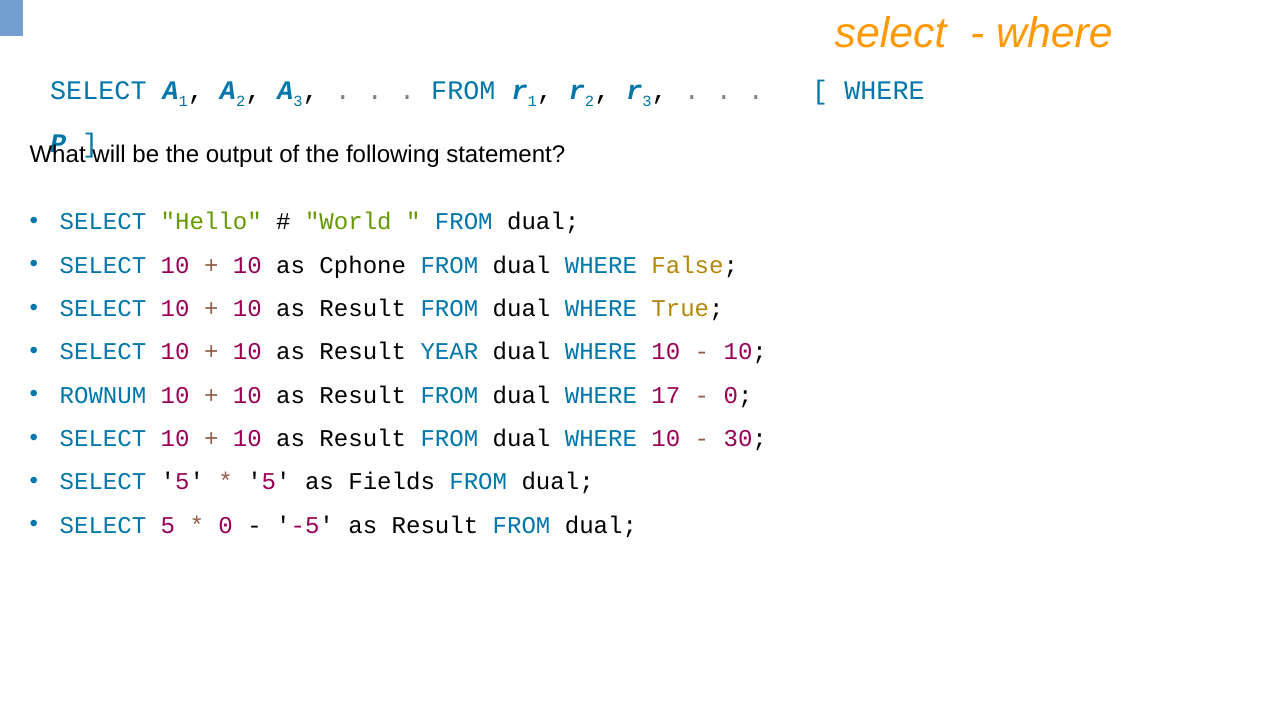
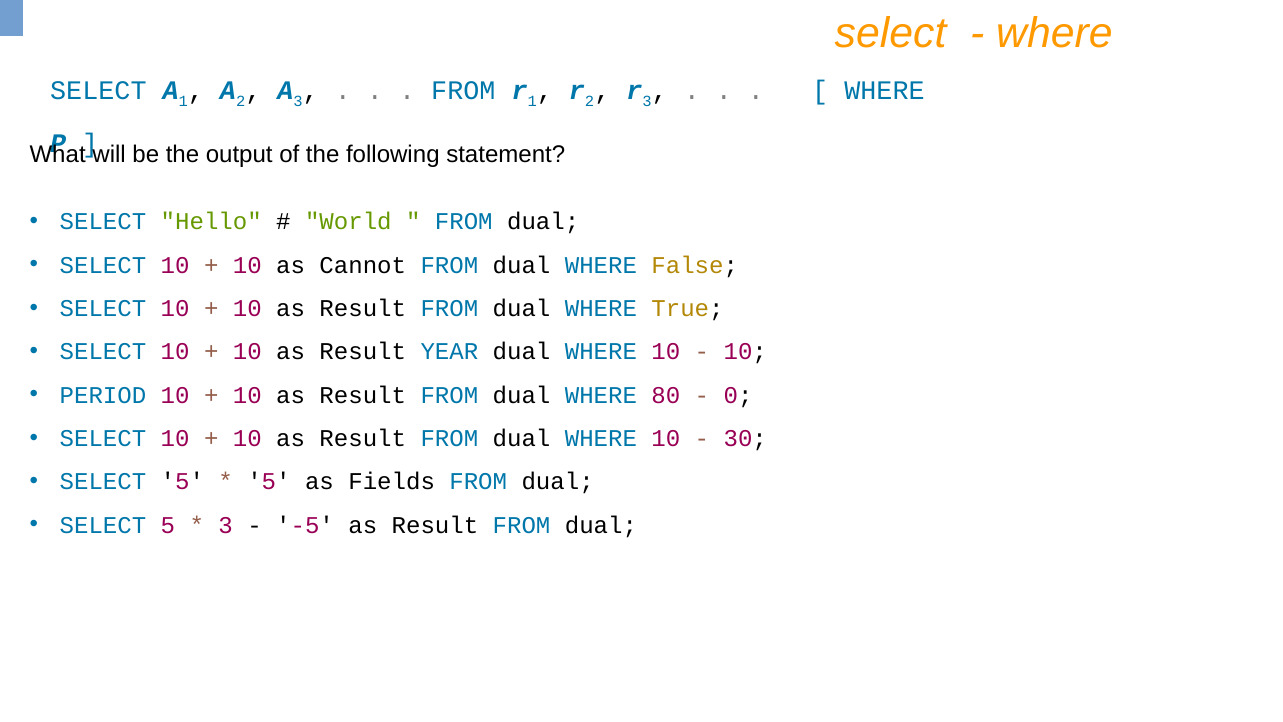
Cphone: Cphone -> Cannot (363, 265)
ROWNUM: ROWNUM -> PERIOD (103, 395)
17: 17 -> 80 (666, 395)
0: 0 -> 3 (226, 525)
